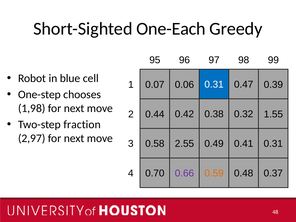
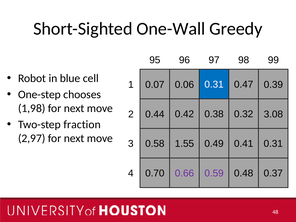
One-Each: One-Each -> One-Wall (171, 29)
1.55: 1.55 -> 3.08 (273, 114)
2.55: 2.55 -> 1.55 (184, 144)
0.59 colour: orange -> purple (214, 173)
